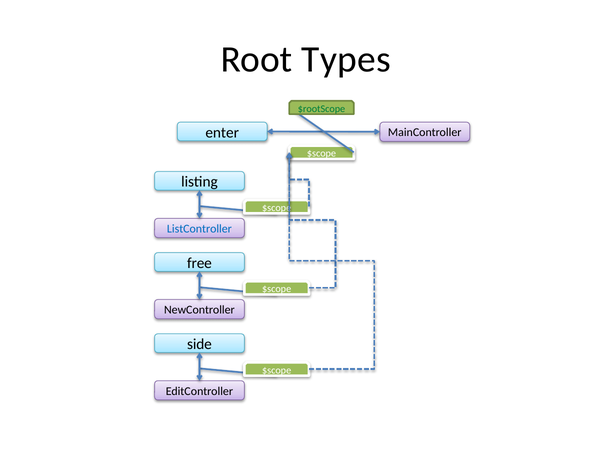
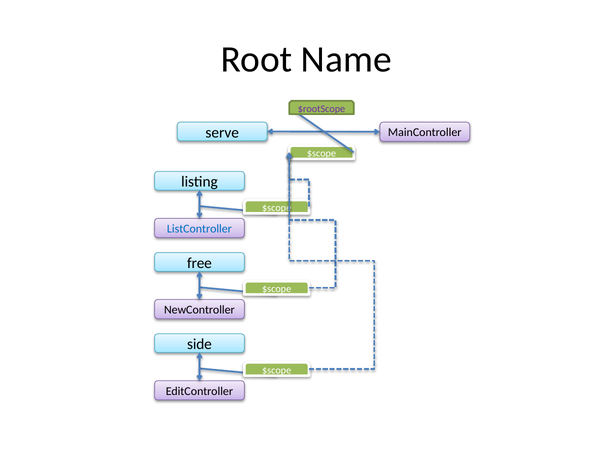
Types: Types -> Name (346, 59)
$rootScope colour: green -> purple (321, 109)
enter: enter -> serve (222, 133)
